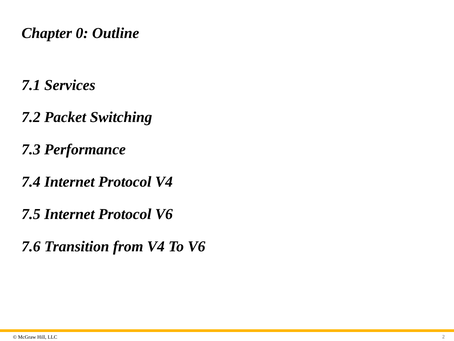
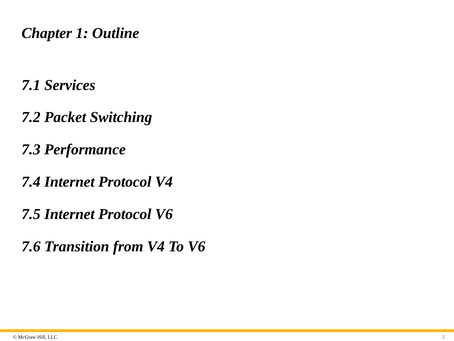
0: 0 -> 1 (82, 33)
